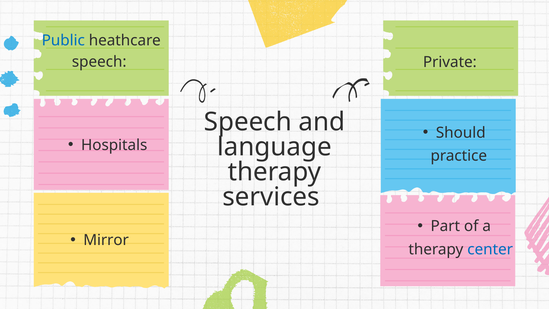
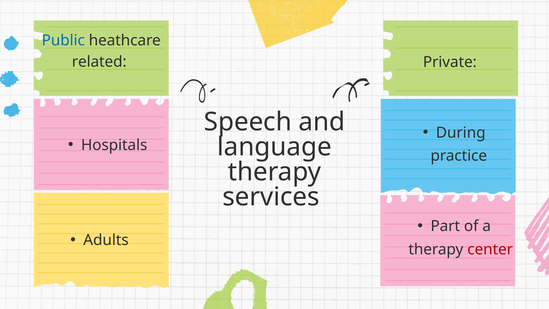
speech: speech -> related (99, 62)
Should: Should -> During (461, 133)
Mirror: Mirror -> Adults (106, 240)
center colour: blue -> red (490, 249)
